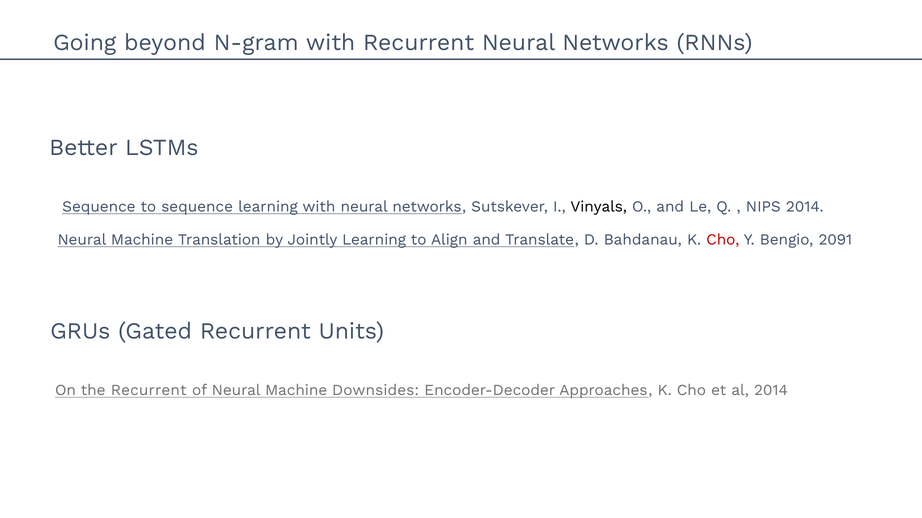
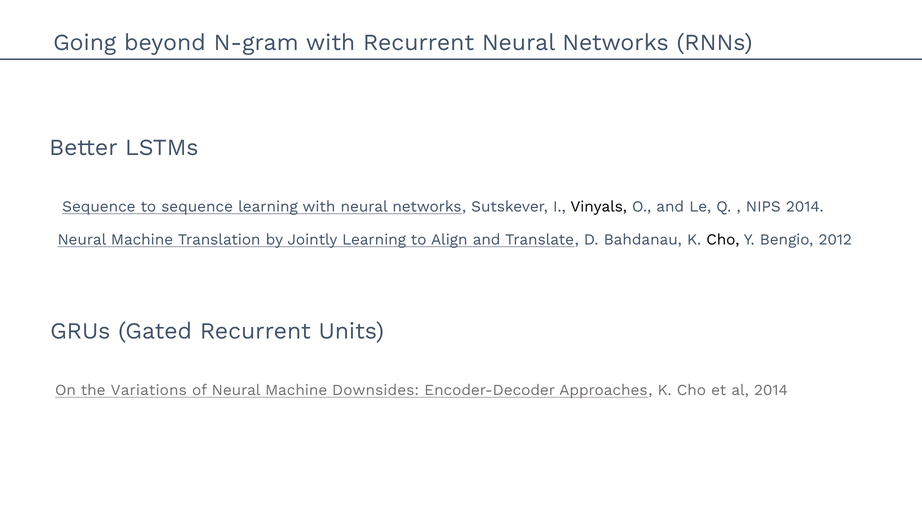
Cho colour: red -> black (723, 240)
2091: 2091 -> 2012 (835, 240)
the Recurrent: Recurrent -> Variations (149, 391)
